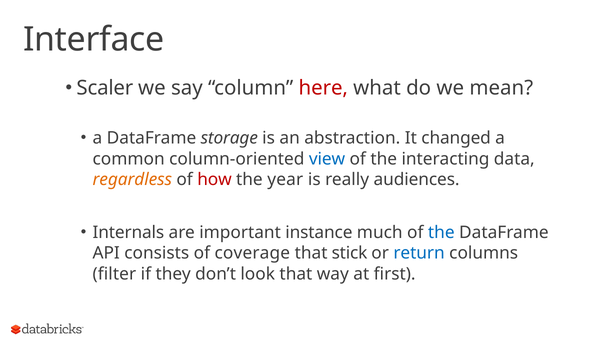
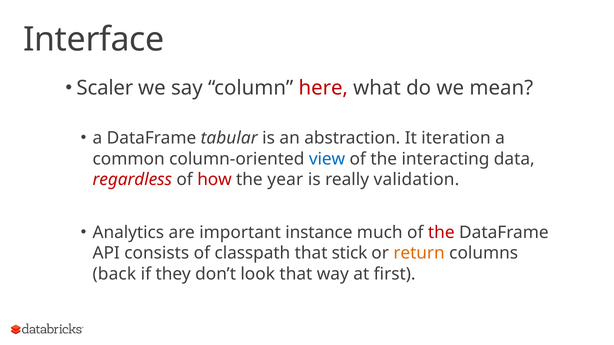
storage: storage -> tabular (229, 138)
changed: changed -> iteration (456, 138)
regardless colour: orange -> red (132, 180)
audiences: audiences -> validation (416, 180)
Internals: Internals -> Analytics (128, 233)
the colour: blue -> red (441, 233)
coverage: coverage -> classpath (252, 253)
return colour: blue -> orange (419, 253)
filter: filter -> back (114, 274)
